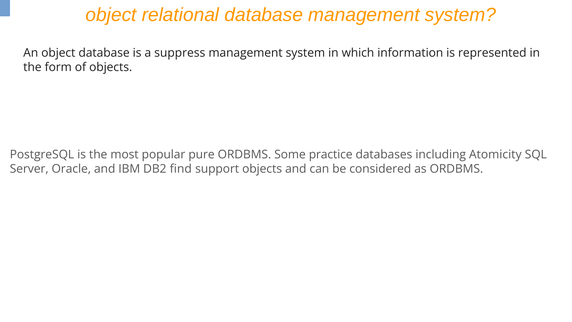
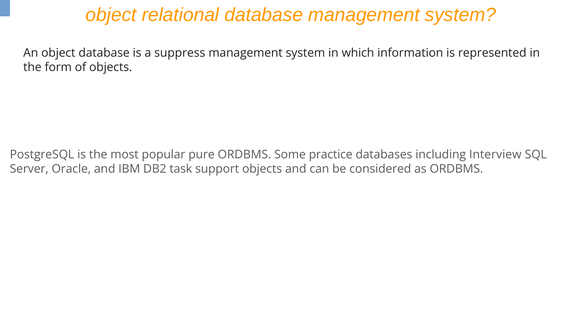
Atomicity: Atomicity -> Interview (495, 154)
find: find -> task (181, 169)
